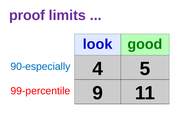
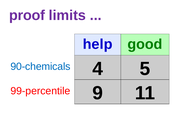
look: look -> help (98, 44)
90-especially: 90-especially -> 90-chemicals (40, 66)
